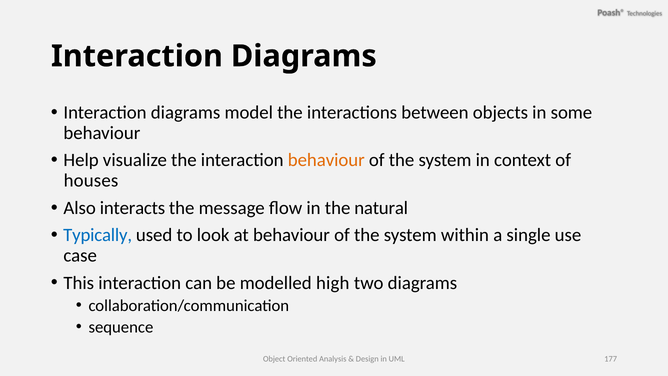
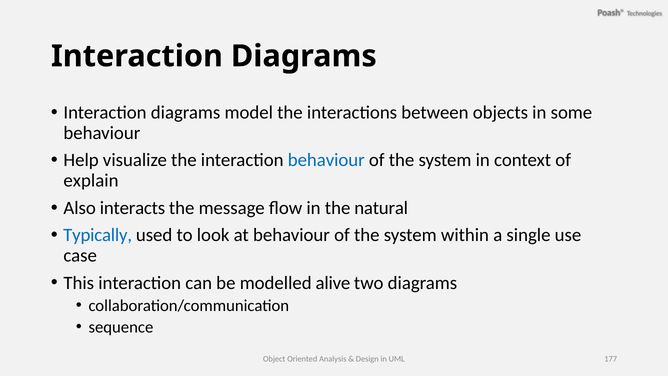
behaviour colour: orange -> blue (326, 160)
houses: houses -> explain (91, 180)
high: high -> alive (333, 283)
